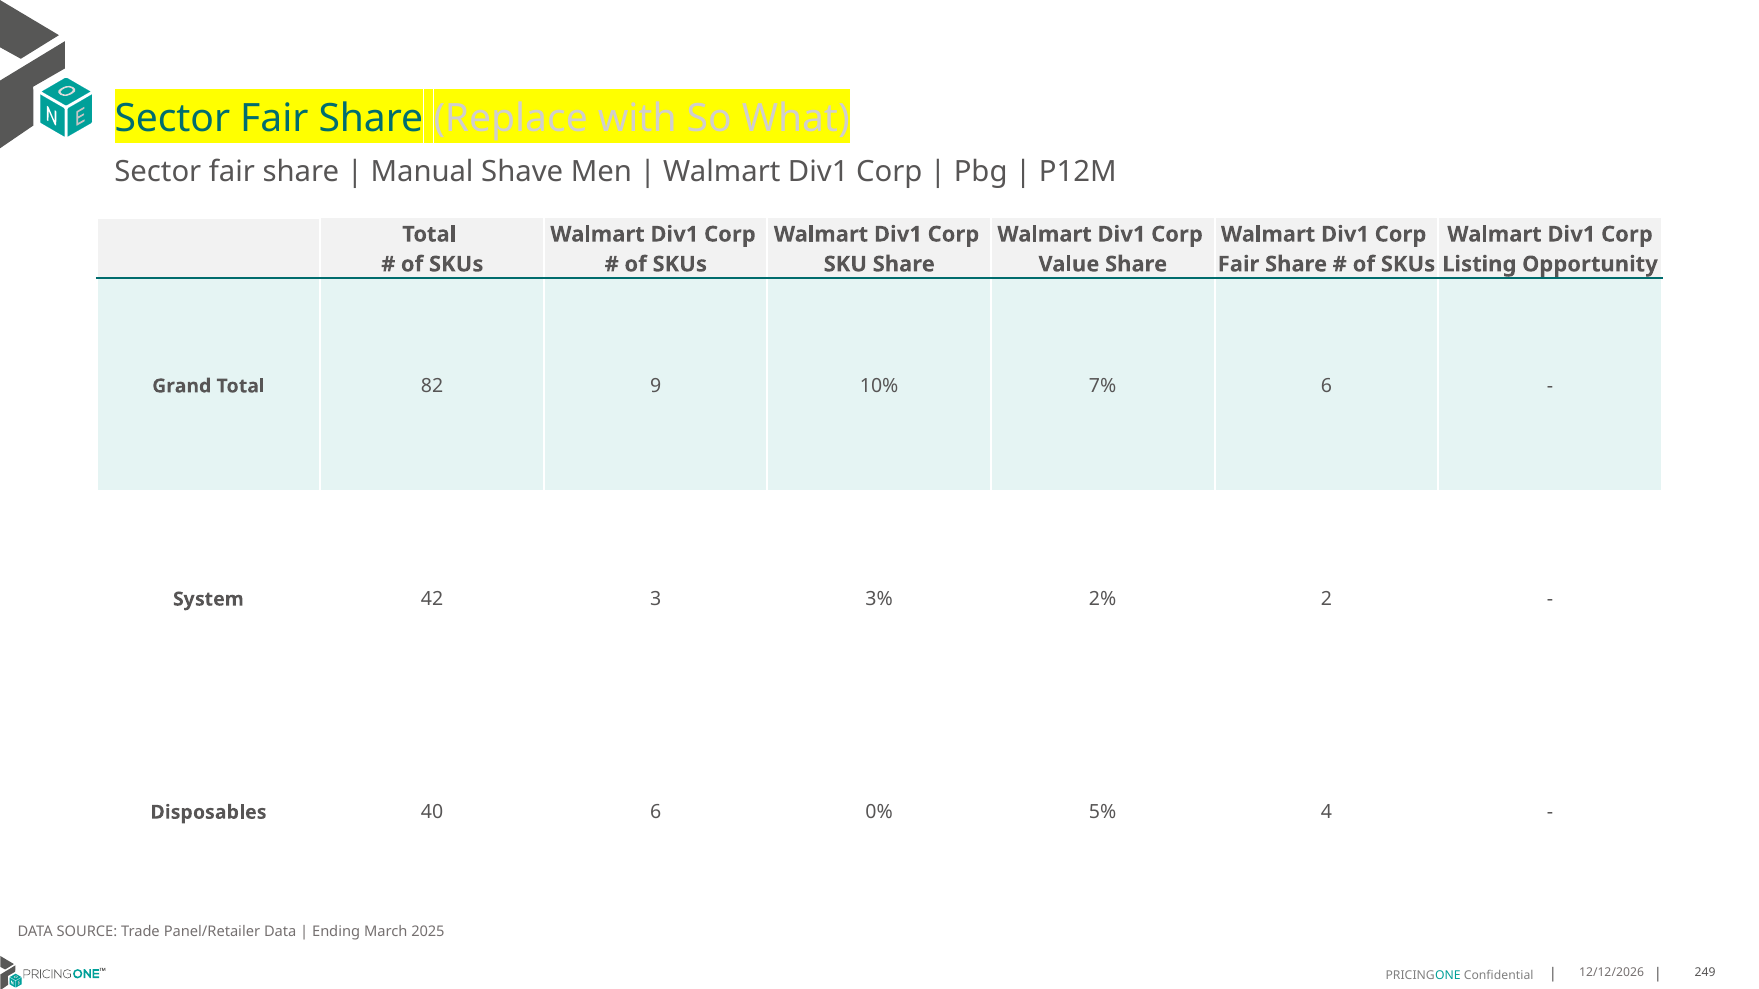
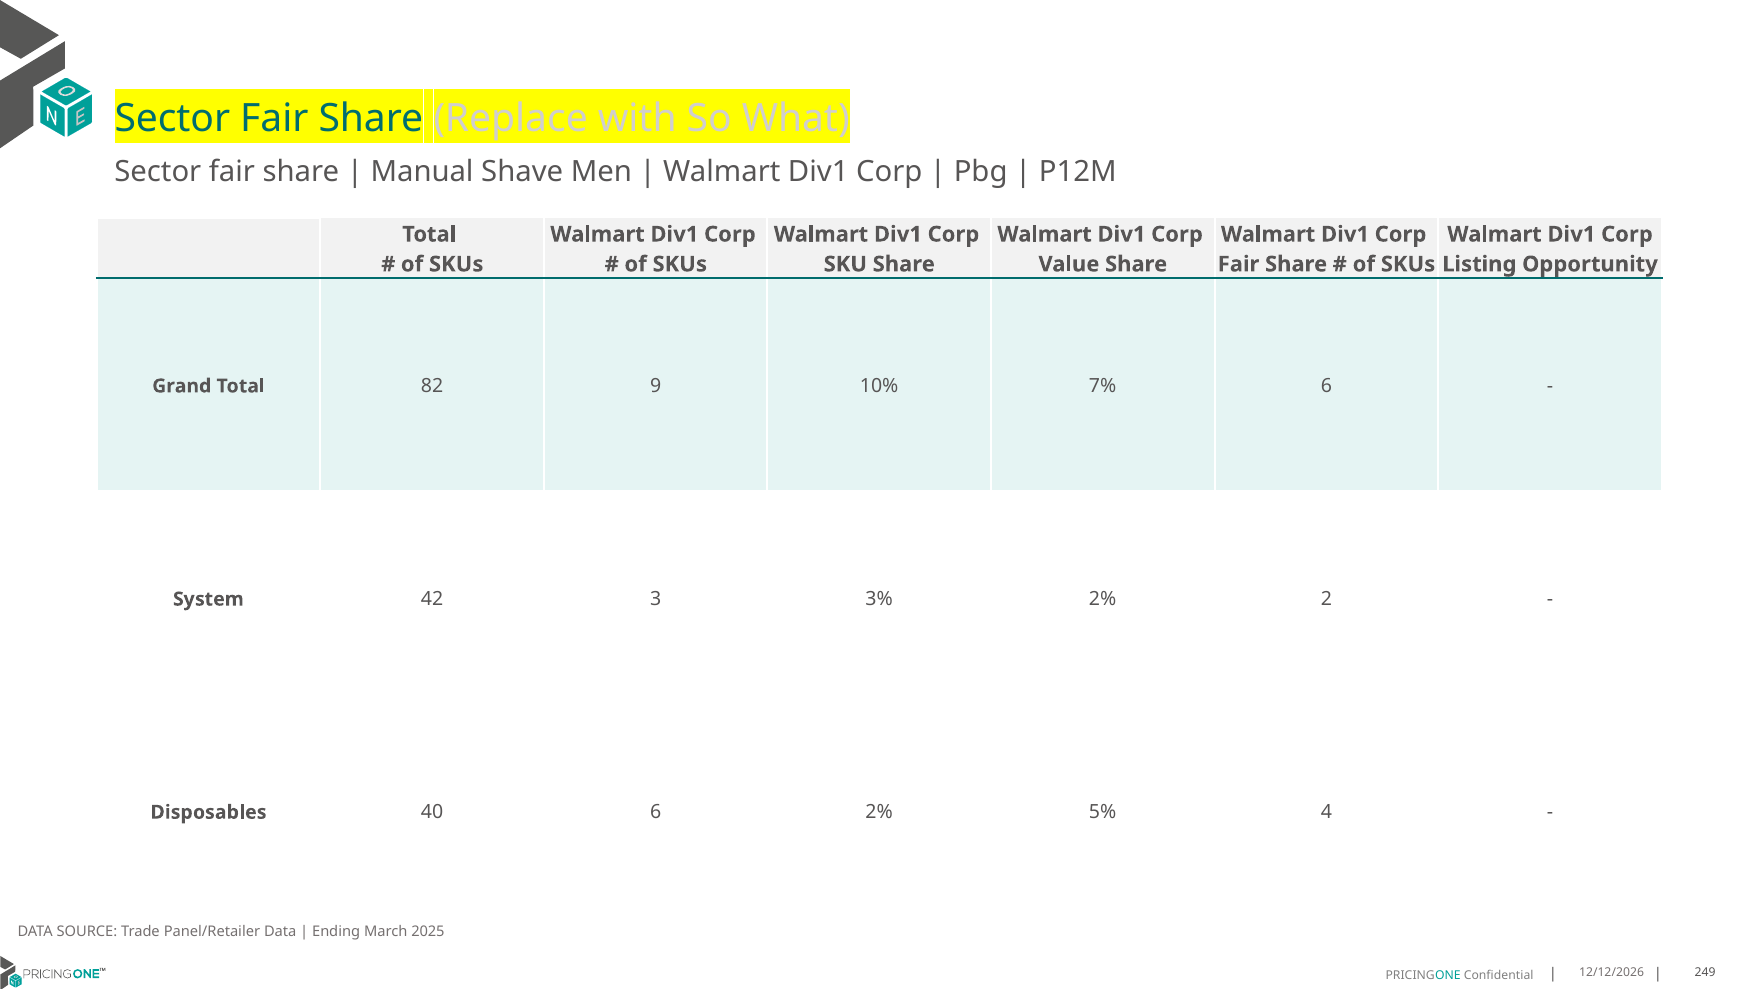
6 0%: 0% -> 2% (879, 813)
